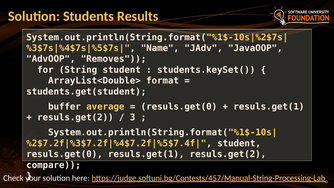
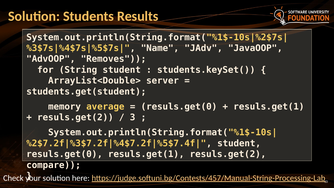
format: format -> server (163, 81)
buffer: buffer -> memory (64, 107)
